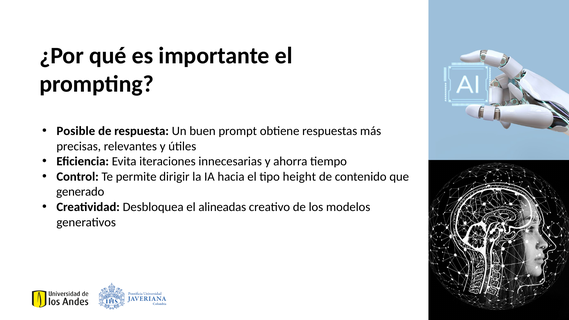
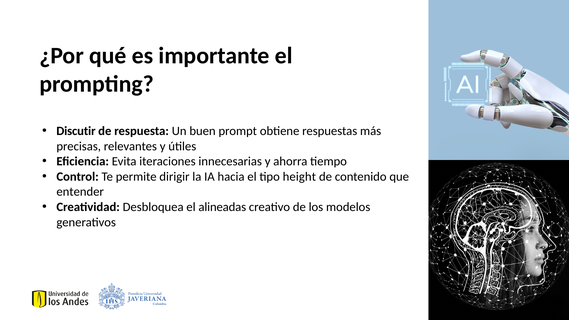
Posible: Posible -> Discutir (76, 131)
generado: generado -> entender (80, 192)
